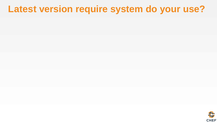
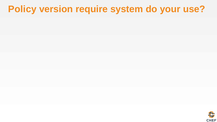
Latest: Latest -> Policy (22, 9)
